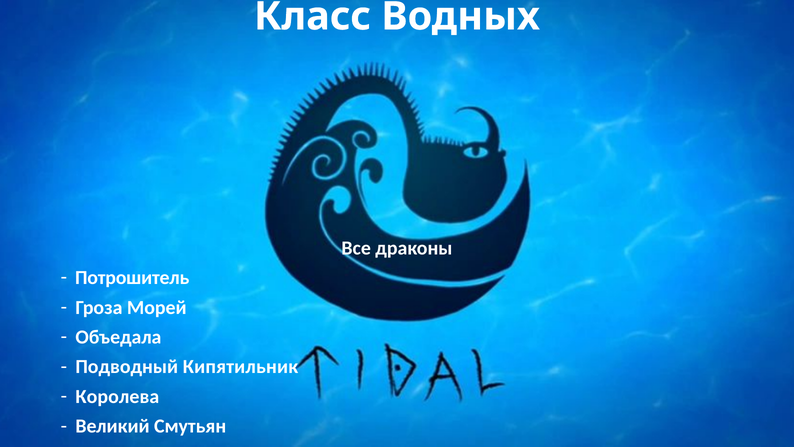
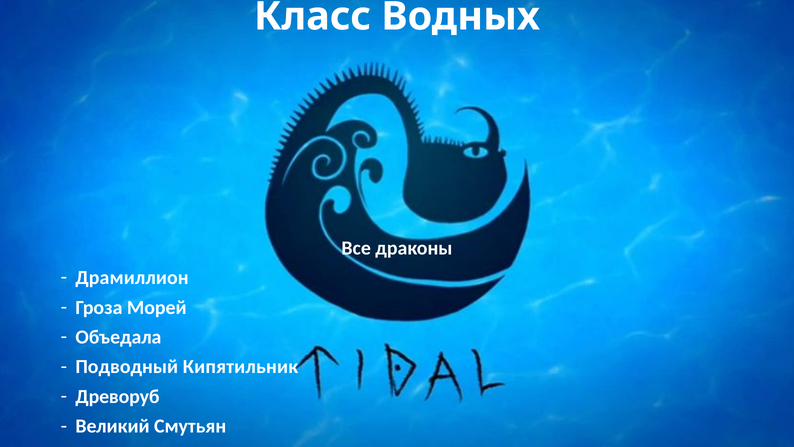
Потрошитель: Потрошитель -> Драмиллион (132, 278)
Королева: Королева -> Древоруб (117, 396)
